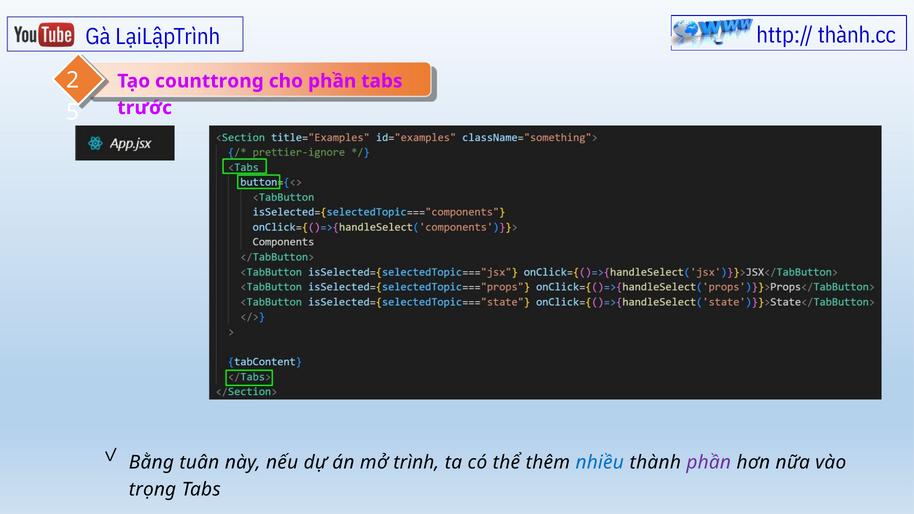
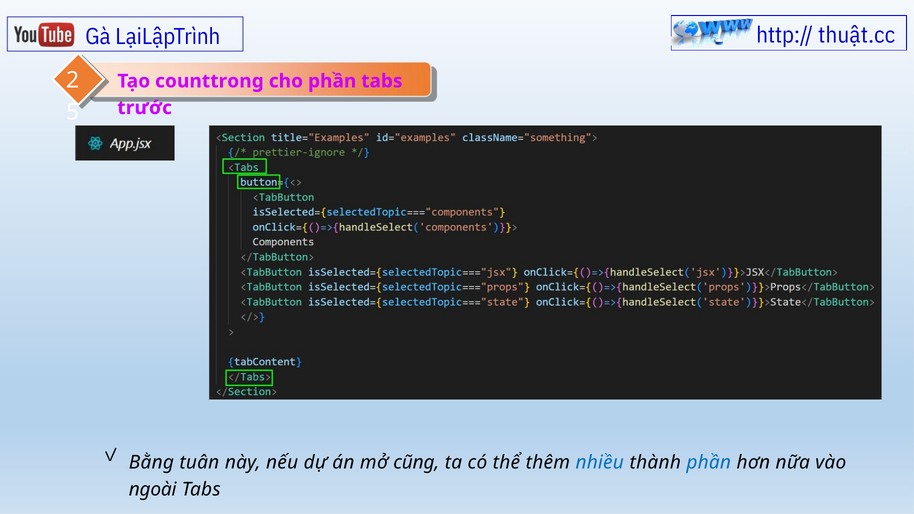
thành.cc: thành.cc -> thuật.cc (857, 35)
trình: trình -> cũng (416, 463)
phần colour: purple -> blue (709, 463)
trọng: trọng -> ngoài (153, 489)
